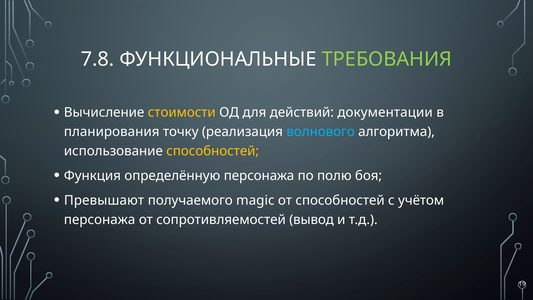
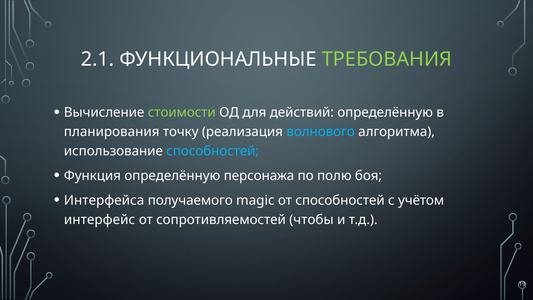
7.8: 7.8 -> 2.1 (98, 59)
стоимости colour: yellow -> light green (182, 112)
действий документации: документации -> определённую (385, 112)
способностей colour: yellow -> light blue (213, 151)
Превышают: Превышают -> Интерфейса (104, 200)
персонажа: персонажа -> интерфейс (100, 220)
вывод: вывод -> чтобы (311, 220)
